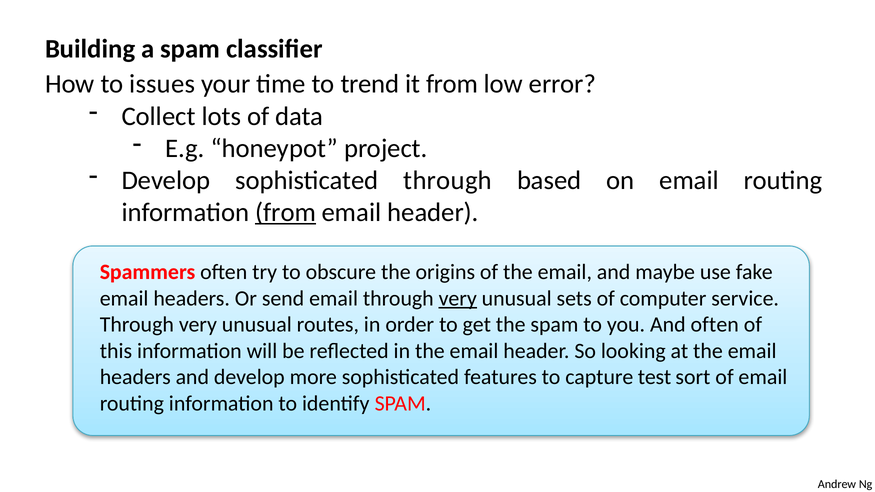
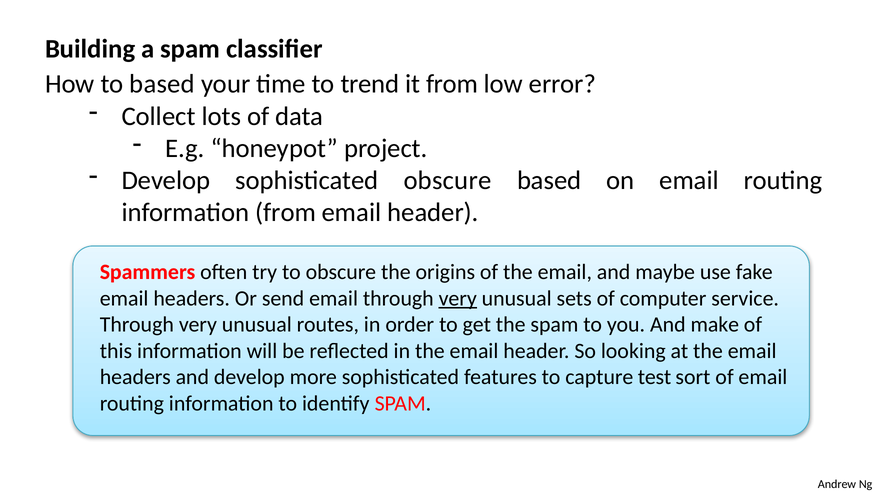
to issues: issues -> based (162, 84)
sophisticated through: through -> obscure (448, 180)
from underline: present -> none (286, 212)
And often: often -> make (715, 325)
